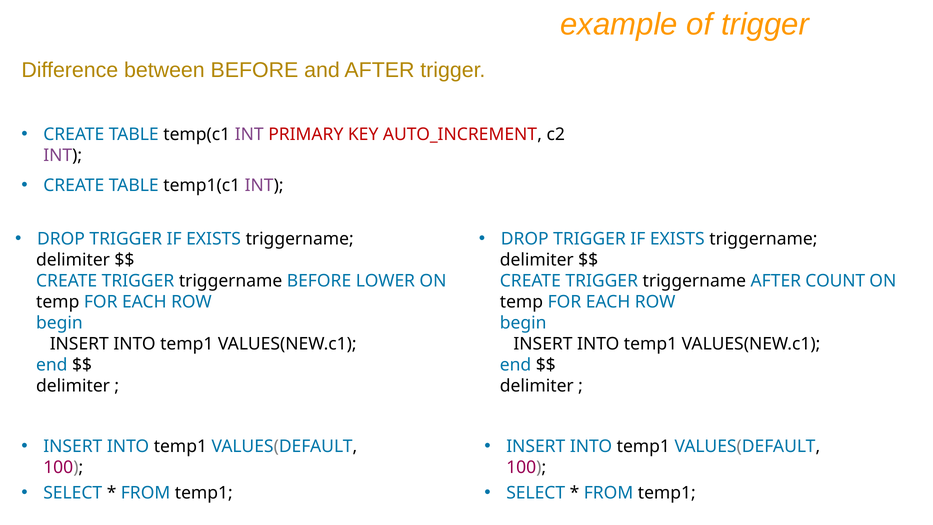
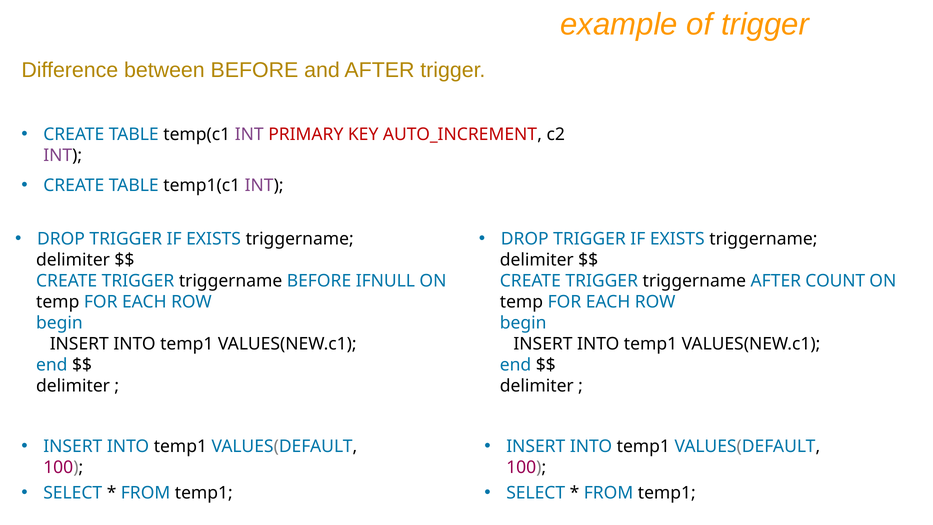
LOWER: LOWER -> IFNULL (385, 281)
